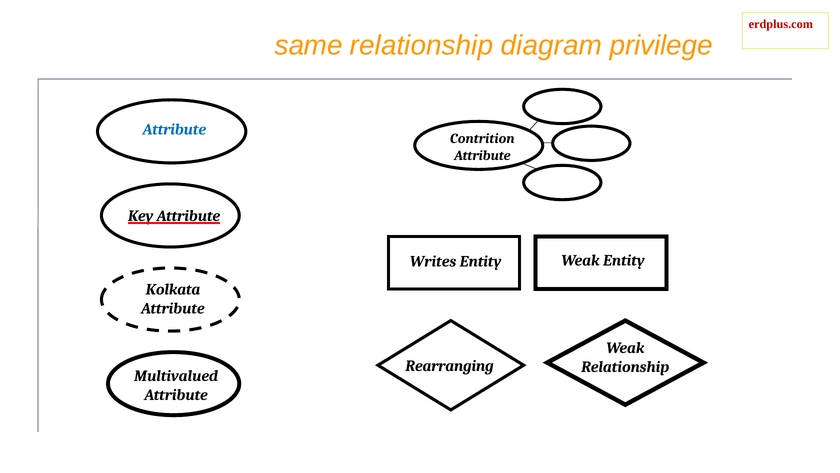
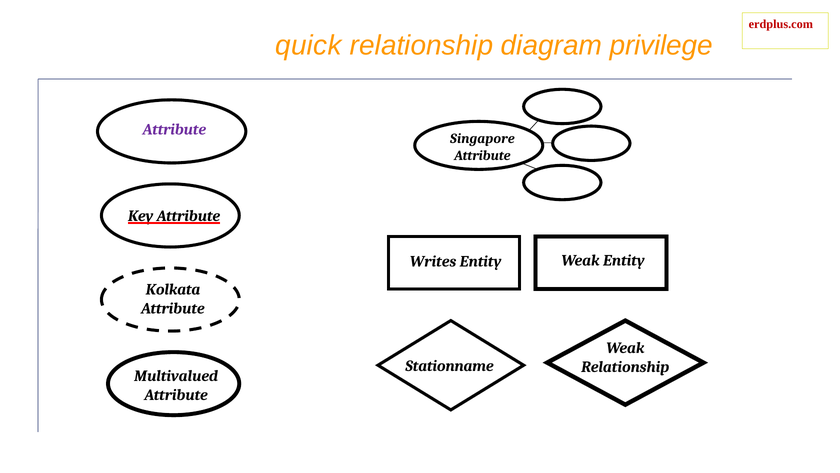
same: same -> quick (308, 46)
Attribute colour: blue -> purple (174, 129)
Contrition: Contrition -> Singapore (482, 139)
Rearranging: Rearranging -> Stationname (449, 366)
